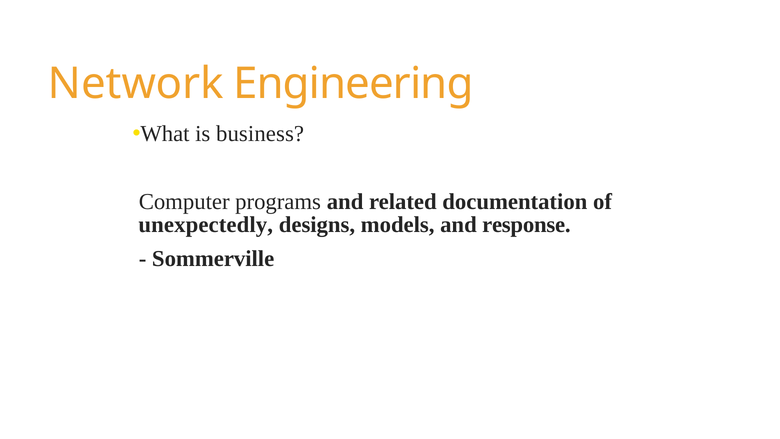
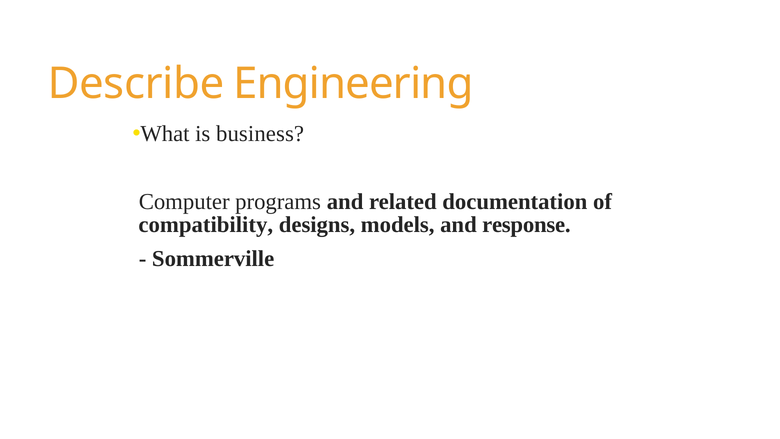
Network: Network -> Describe (136, 84)
unexpectedly: unexpectedly -> compatibility (206, 225)
